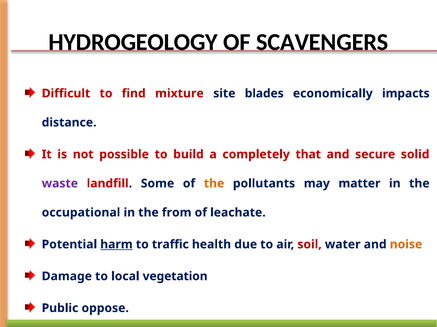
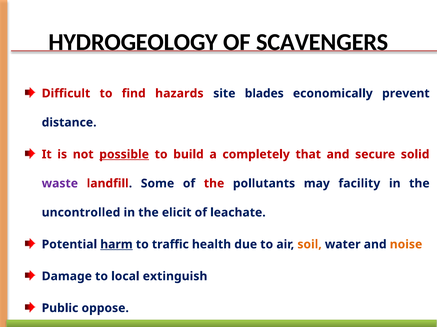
mixture: mixture -> hazards (179, 94)
impacts: impacts -> prevent (406, 94)
possible underline: none -> present (124, 155)
the colour: orange -> red (214, 184)
matter: matter -> facility (359, 184)
occupational: occupational -> uncontrolled (81, 213)
from: from -> elicit (177, 213)
soil colour: red -> orange (310, 245)
vegetation: vegetation -> extinguish (175, 277)
